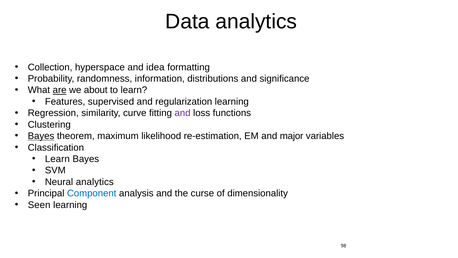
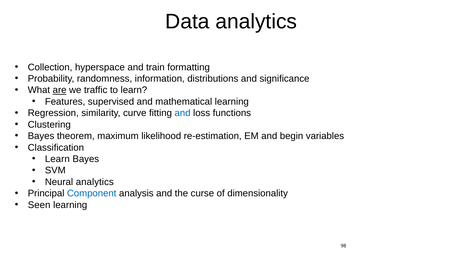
idea: idea -> train (155, 67)
about: about -> traffic (96, 90)
regularization: regularization -> mathematical (184, 101)
and colour: purple -> blue (183, 113)
Bayes underline: present -> none (41, 136)
major: major -> begin (292, 136)
